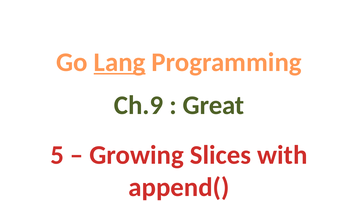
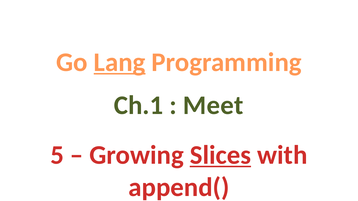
Ch.9: Ch.9 -> Ch.1 (139, 106)
Great: Great -> Meet (213, 106)
Slices underline: none -> present (220, 155)
